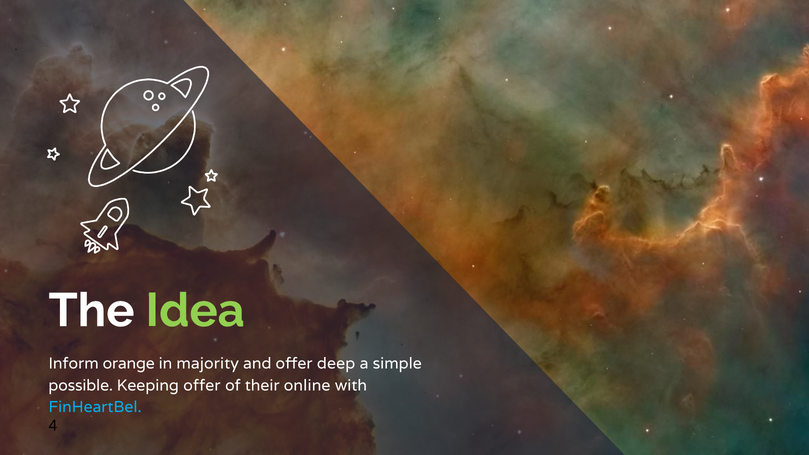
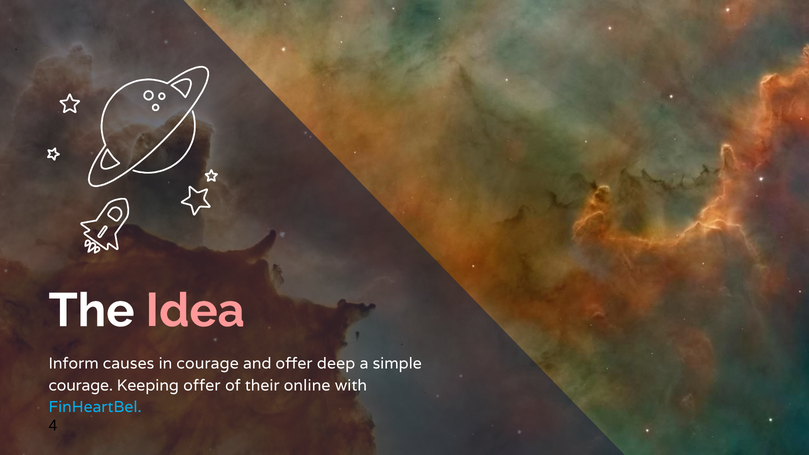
Idea colour: light green -> pink (195, 311)
orange: orange -> causes (129, 364)
in majority: majority -> courage (208, 364)
possible: possible -> courage (81, 385)
